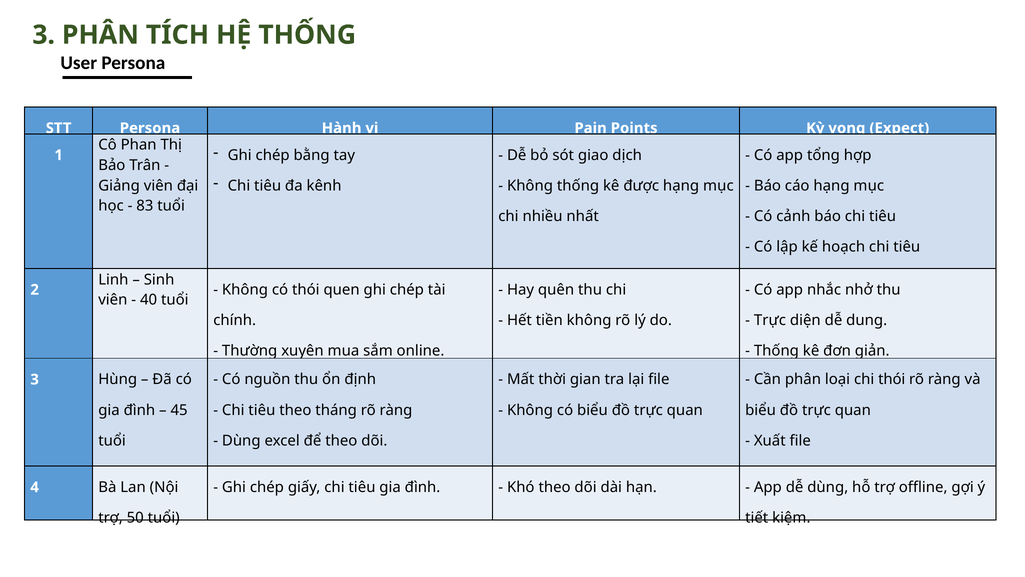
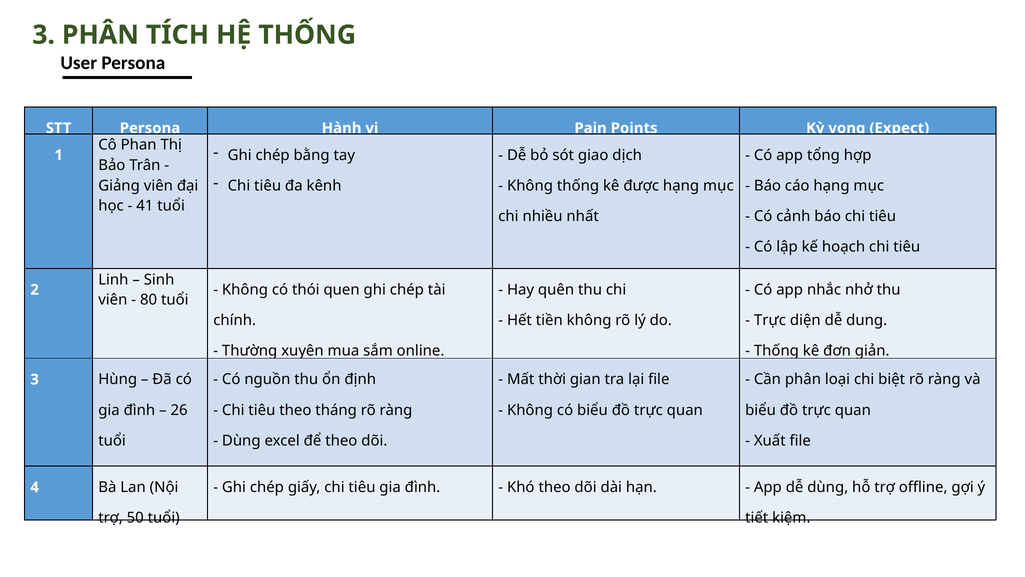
83: 83 -> 41 (145, 206)
40: 40 -> 80 (149, 300)
chi thói: thói -> biệt (892, 379)
45: 45 -> 26 (179, 410)
